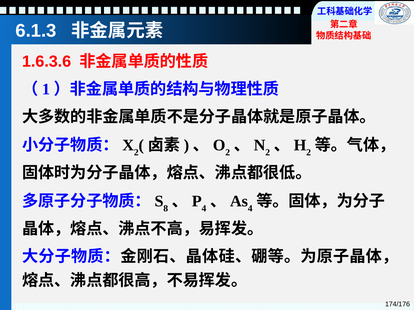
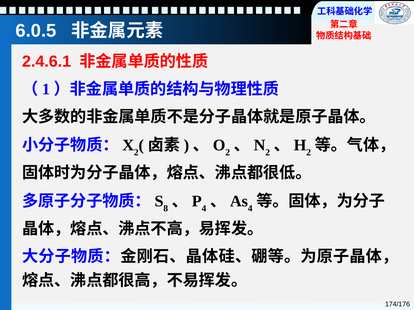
6.1.3: 6.1.3 -> 6.0.5 (36, 31)
1.6.3.6: 1.6.3.6 -> 2.4.6.1 (47, 62)
